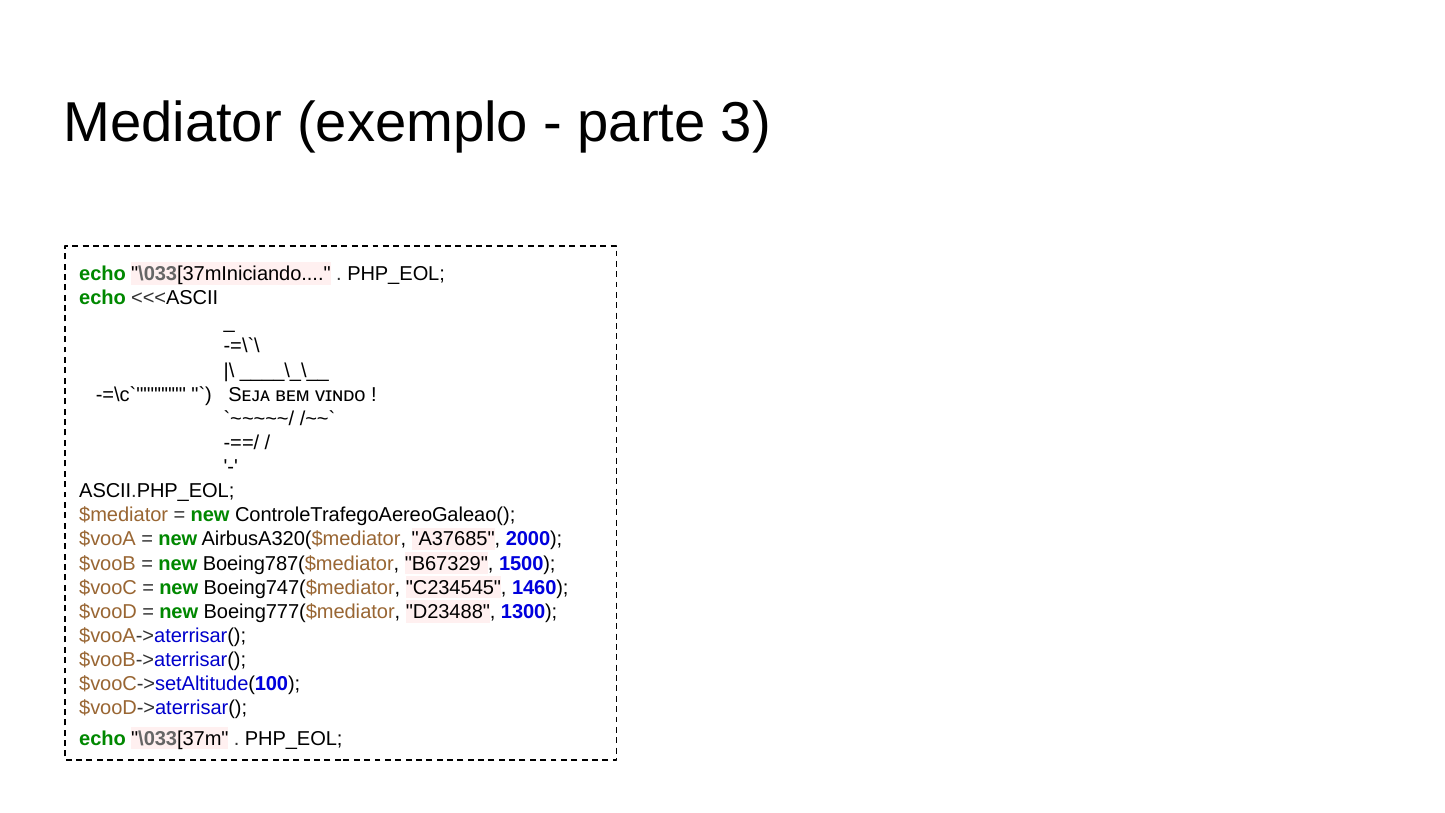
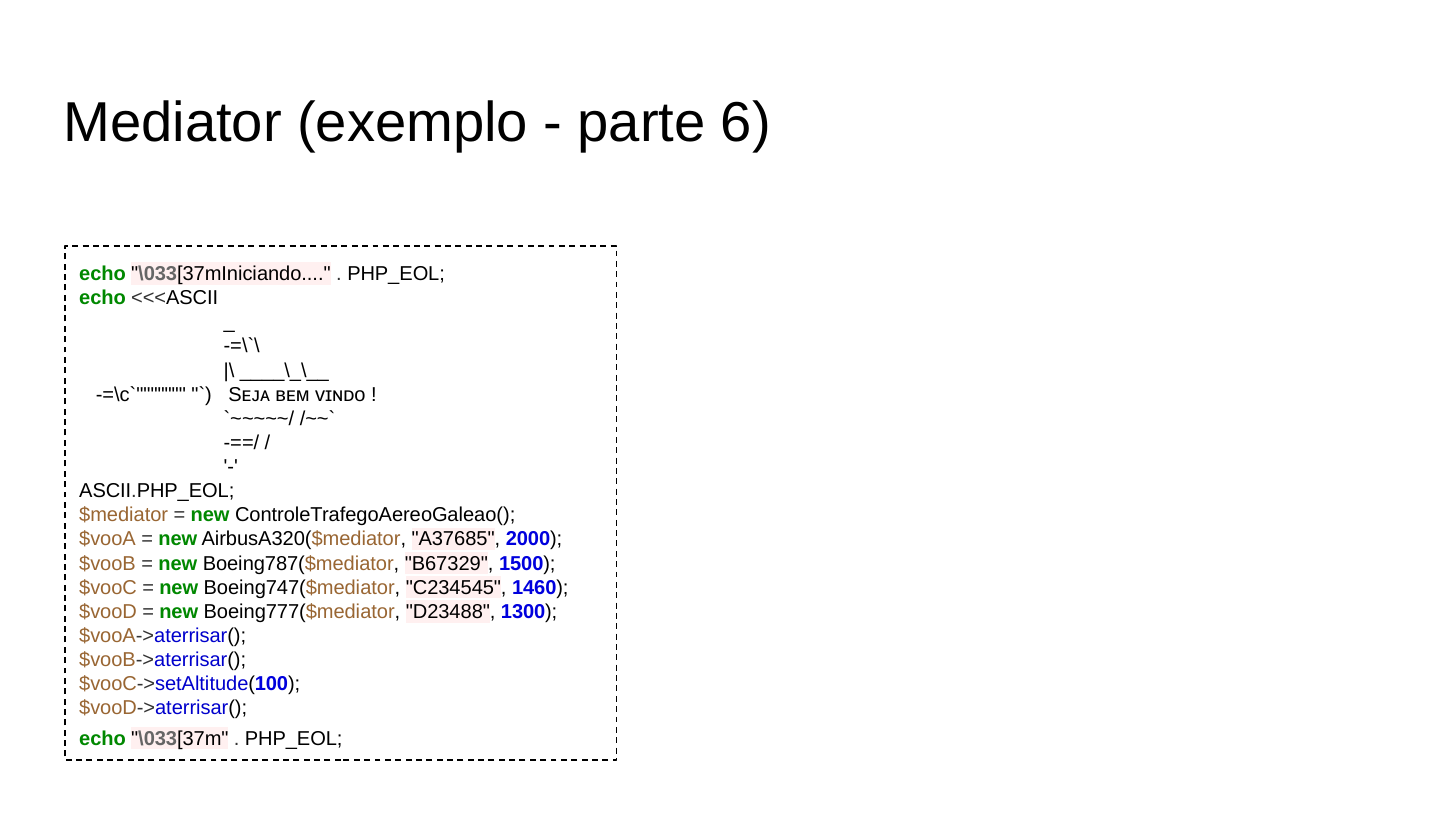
3: 3 -> 6 (746, 122)
